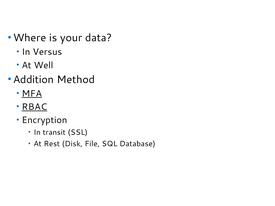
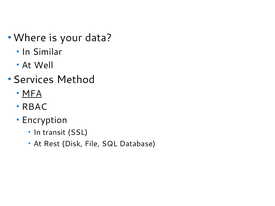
Versus: Versus -> Similar (47, 52)
Addition: Addition -> Services (33, 80)
RBAC underline: present -> none (34, 107)
